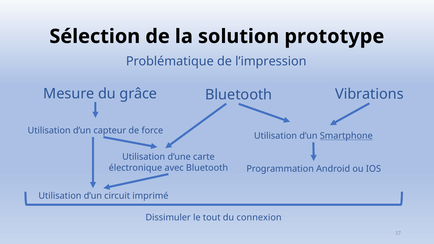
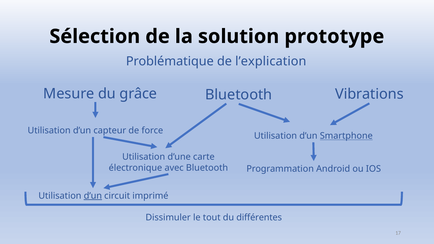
l’impression: l’impression -> l’explication (271, 61)
d’un underline: none -> present (93, 196)
connexion: connexion -> différentes (259, 218)
